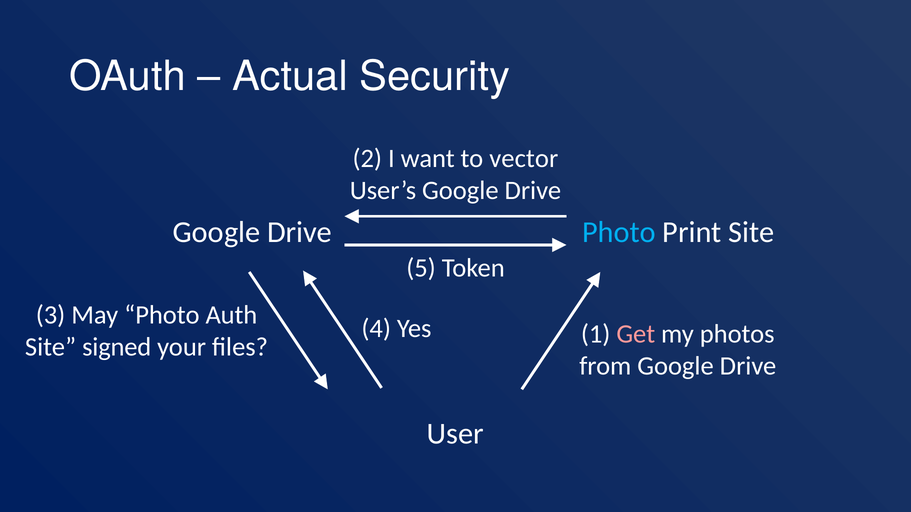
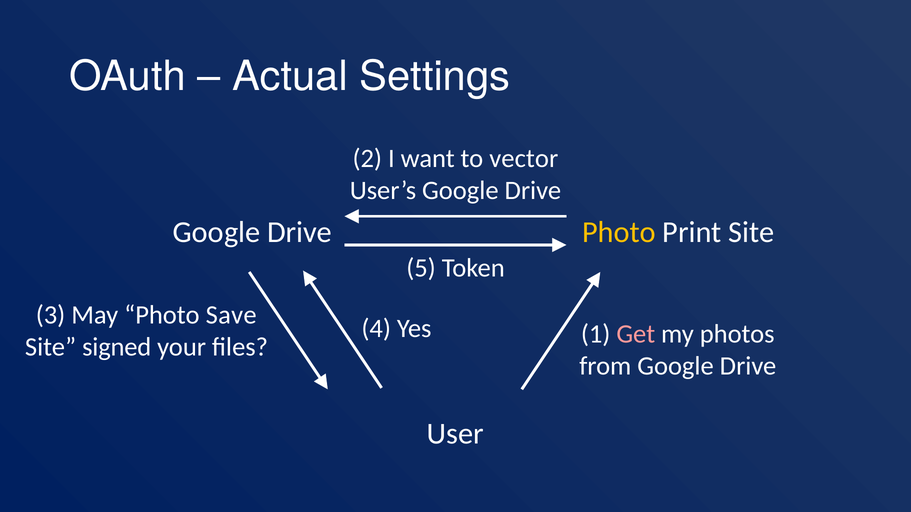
Security: Security -> Settings (435, 77)
Photo colour: light blue -> yellow (619, 232)
Auth: Auth -> Save (231, 315)
